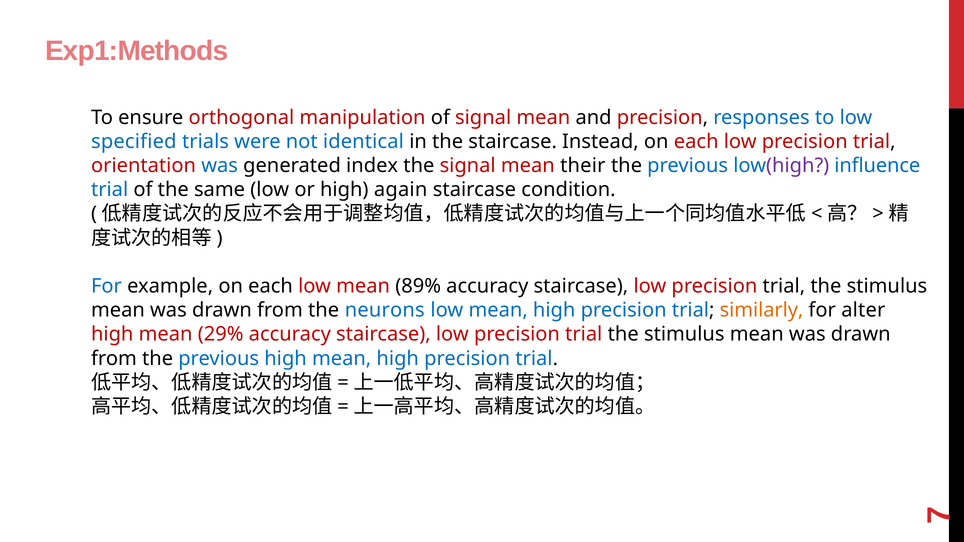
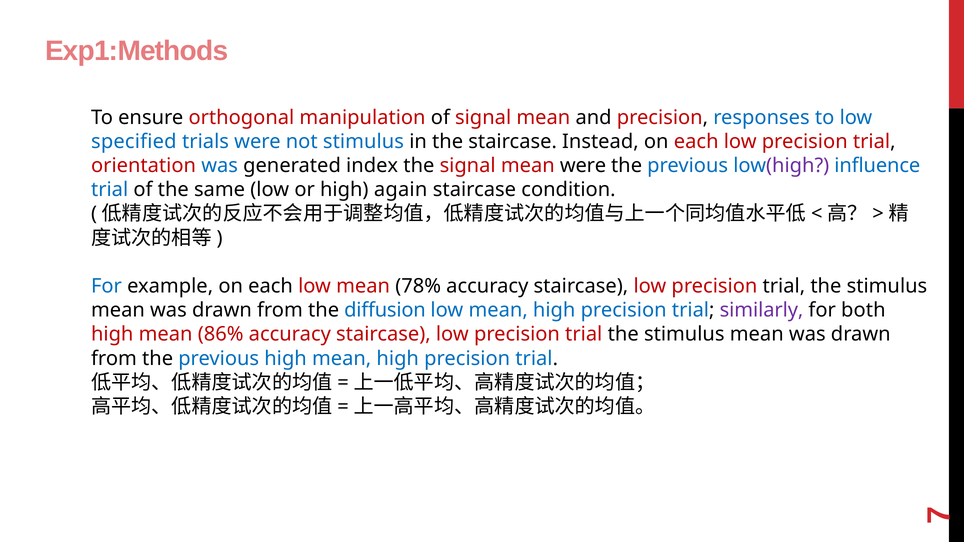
not identical: identical -> stimulus (363, 142)
mean their: their -> were (583, 166)
89%: 89% -> 78% (418, 286)
neurons: neurons -> diffusion (385, 310)
similarly colour: orange -> purple (762, 310)
alter: alter -> both (863, 310)
29%: 29% -> 86% (221, 335)
